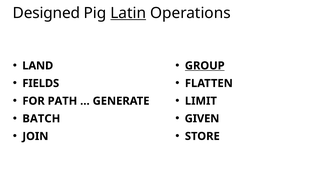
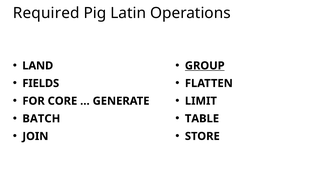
Designed: Designed -> Required (46, 13)
Latin underline: present -> none (128, 13)
PATH: PATH -> CORE (62, 101)
GIVEN: GIVEN -> TABLE (202, 119)
